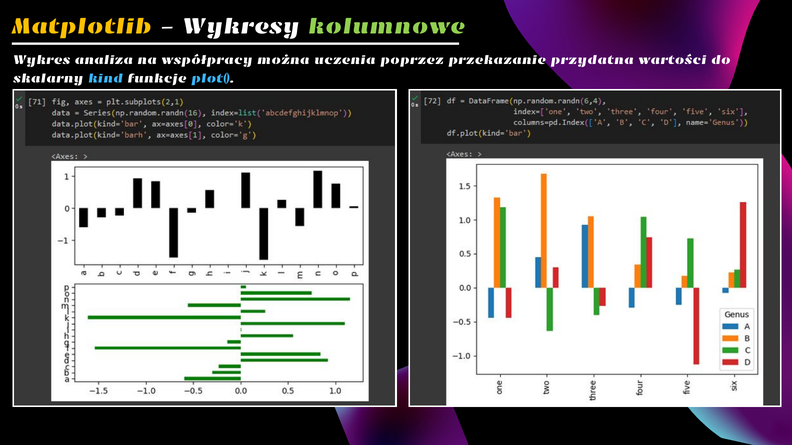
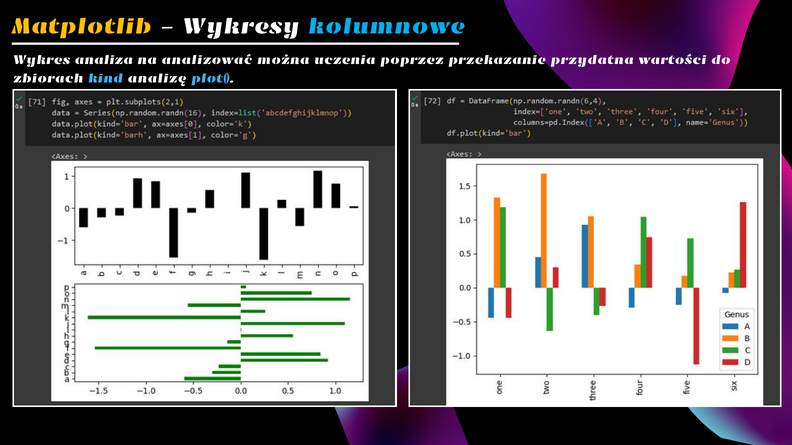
kolumnowe colour: light green -> light blue (387, 26)
współpracy: współpracy -> analizować (207, 60)
skalarny: skalarny -> zbiorach (48, 78)
funkcje: funkcje -> analizę (157, 78)
